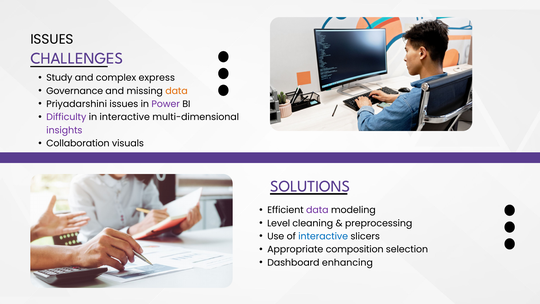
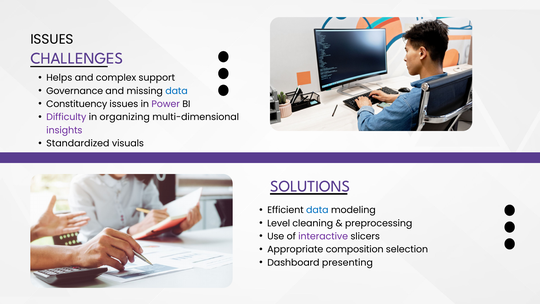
Study: Study -> Helps (59, 78)
express: express -> support (157, 78)
data colour: orange -> blue (177, 91)
Priyadarshini: Priyadarshini -> Constituency (77, 104)
in interactive: interactive -> organizing (125, 117)
Collaboration: Collaboration -> Standardized (78, 143)
data colour: purple -> blue (317, 210)
interactive colour: blue -> purple (323, 236)
enhancing: enhancing -> presenting (347, 262)
